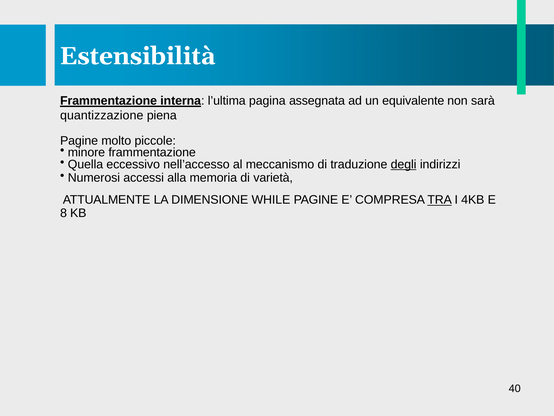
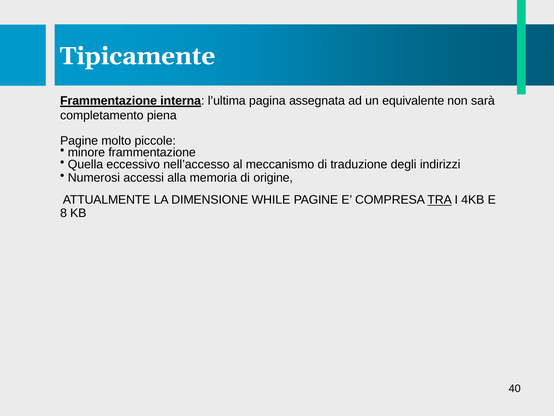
Estensibilità: Estensibilità -> Tipicamente (138, 56)
quantizzazione: quantizzazione -> completamento (102, 115)
degli underline: present -> none (404, 164)
varietà: varietà -> origine (273, 178)
